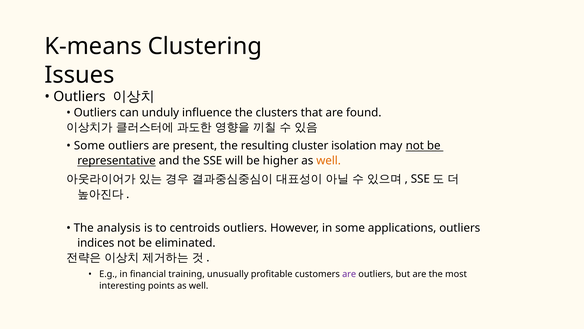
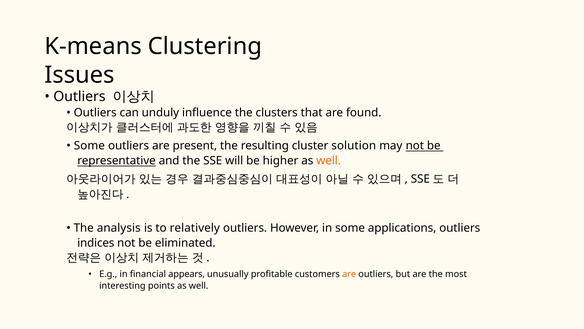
isolation: isolation -> solution (354, 145)
centroids: centroids -> relatively (195, 228)
training: training -> appears (187, 274)
are colour: purple -> orange (349, 274)
